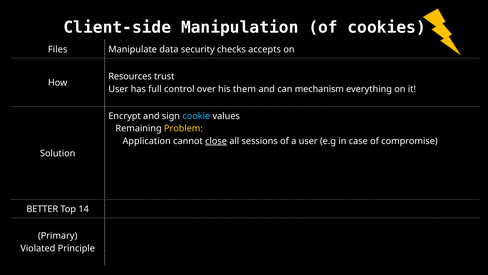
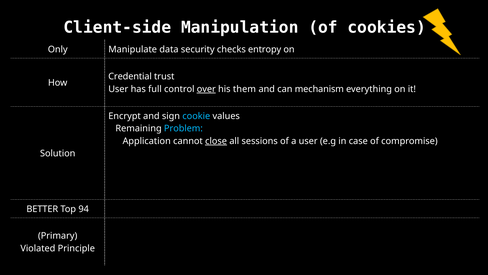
Files: Files -> Only (58, 49)
accepts: accepts -> entropy (265, 49)
Resources: Resources -> Credential (130, 76)
over underline: none -> present (206, 89)
Problem colour: yellow -> light blue (183, 128)
14: 14 -> 94 (84, 209)
